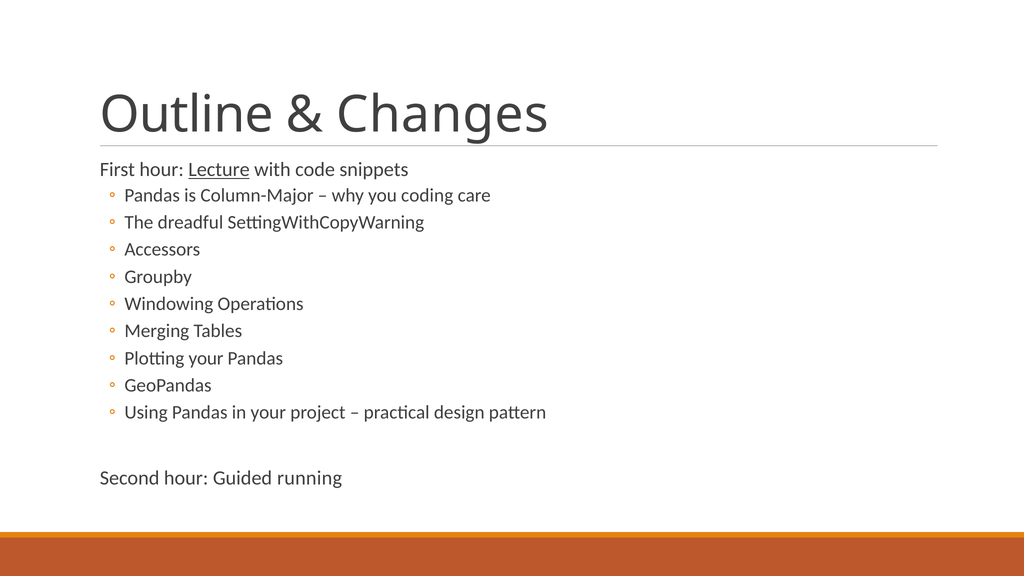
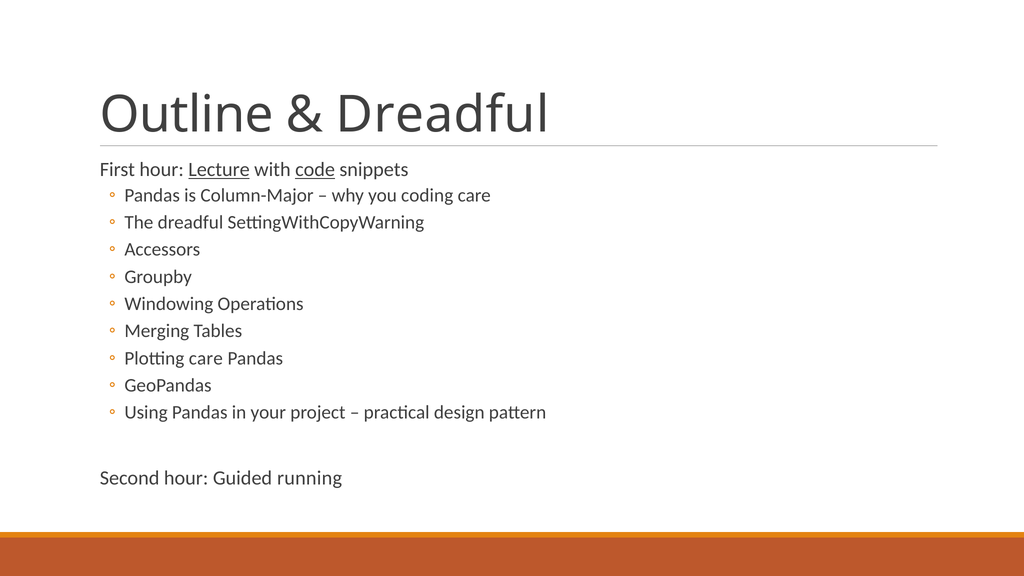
Changes: Changes -> Dreadful (442, 115)
code underline: none -> present (315, 170)
Plotting your: your -> care (206, 358)
